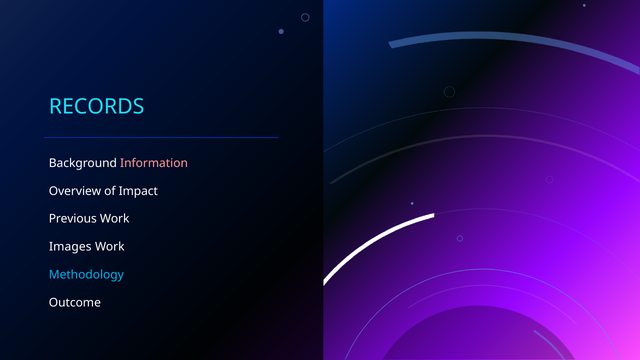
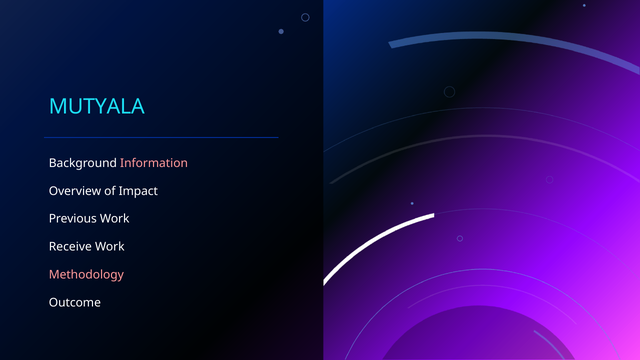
RECORDS: RECORDS -> MUTYALA (97, 107)
Images: Images -> Receive (70, 247)
Methodology colour: light blue -> pink (86, 275)
